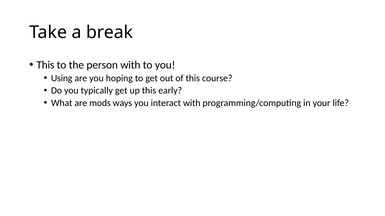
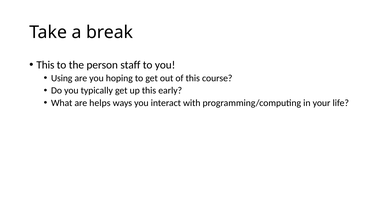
person with: with -> staff (130, 65)
mods: mods -> helps (100, 103)
